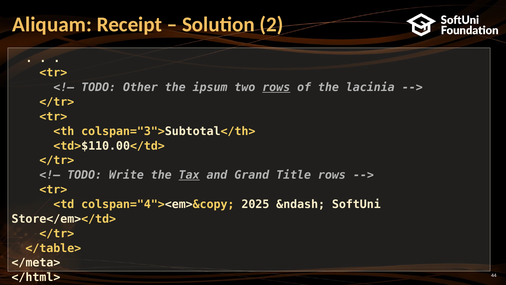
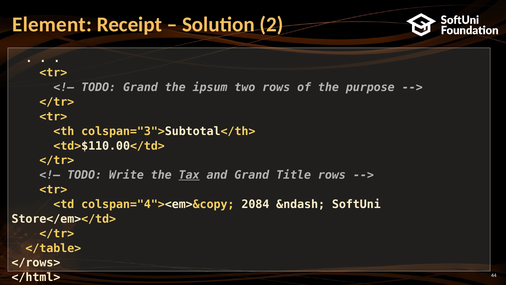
Aliquam: Aliquam -> Element (52, 25)
TODO Other: Other -> Grand (140, 87)
rows underline: present -> none (276, 87)
lacinia: lacinia -> purpose (370, 87)
2025: 2025 -> 2084 (255, 204)
</meta>: </meta> -> </rows> (36, 263)
